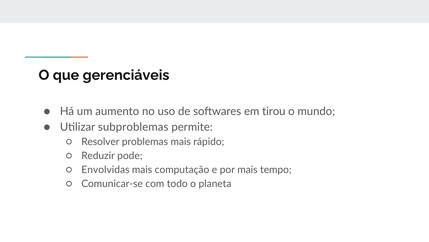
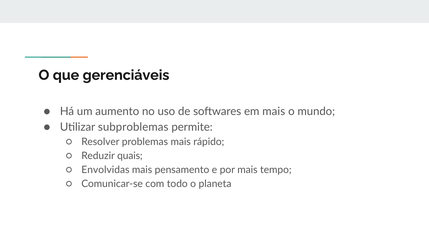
em tirou: tirou -> mais (274, 111)
pode: pode -> quais (130, 155)
computação: computação -> pensamento (182, 169)
